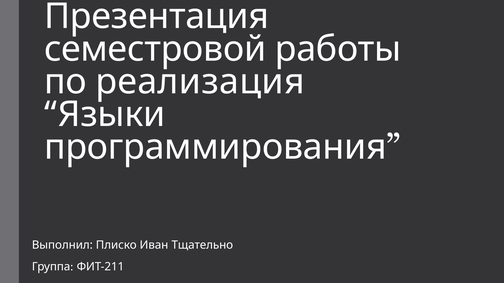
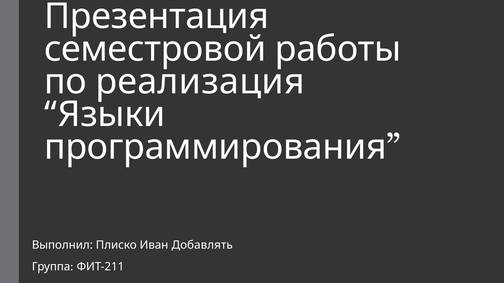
Тщательно: Тщательно -> Добавлять (202, 246)
